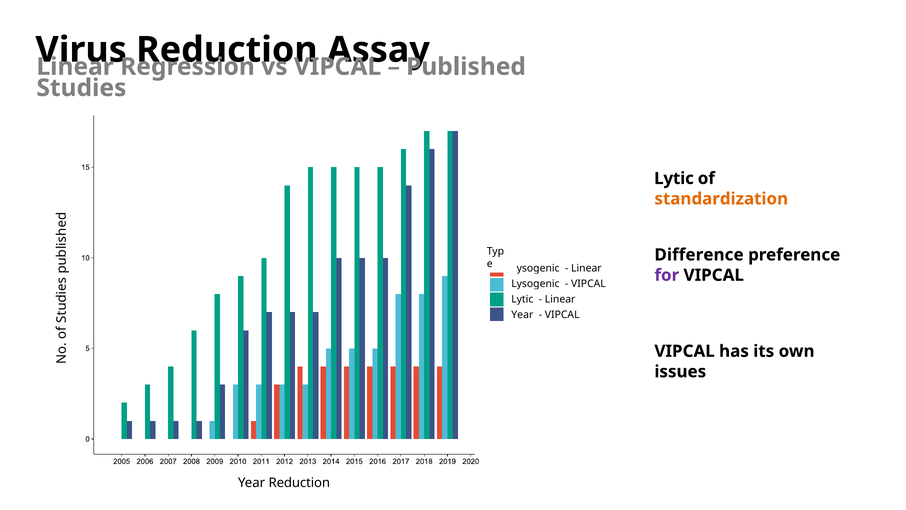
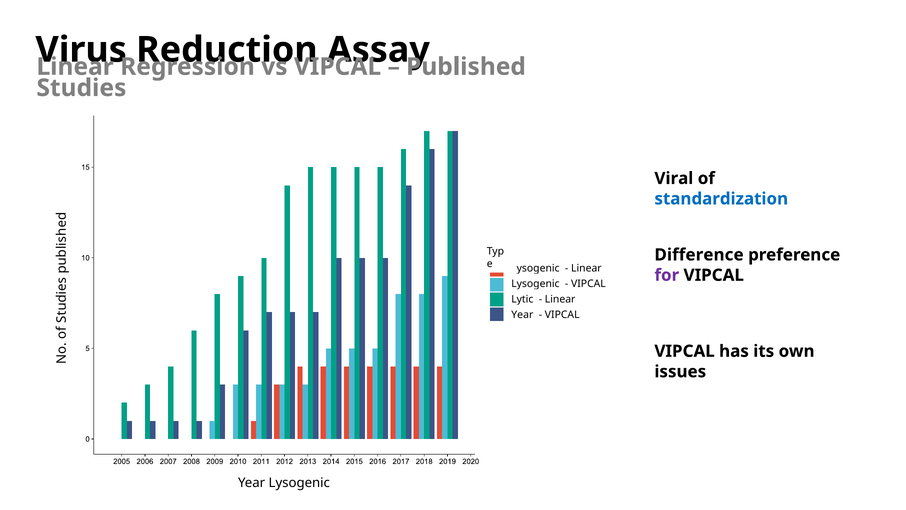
Lytic: Lytic -> Viral (674, 178)
standardization colour: orange -> blue (721, 199)
Year Reduction: Reduction -> Lysogenic (299, 483)
